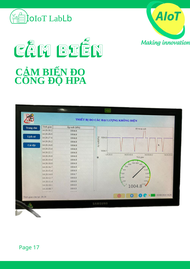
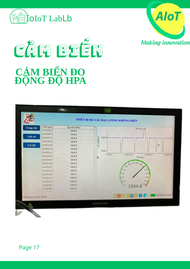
CÔNG: CÔNG -> ĐỘNG (30, 81)
